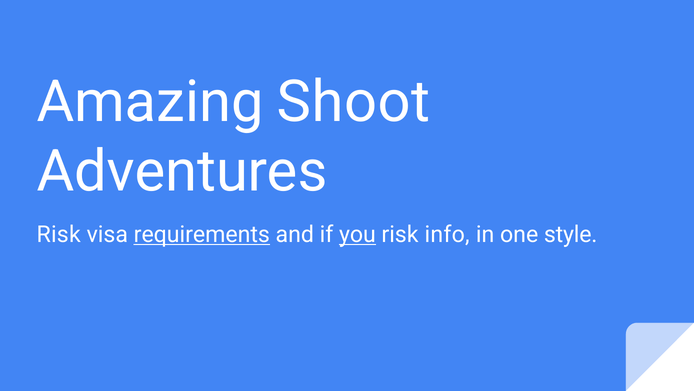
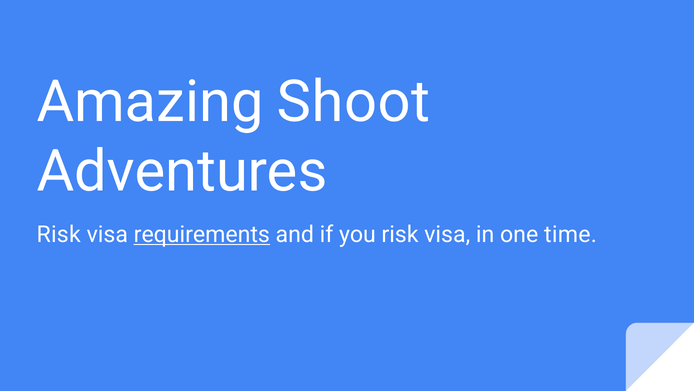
you underline: present -> none (357, 234)
info: info -> visa (447, 234)
style: style -> time (570, 234)
